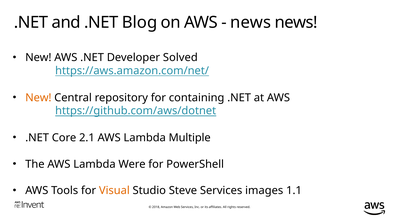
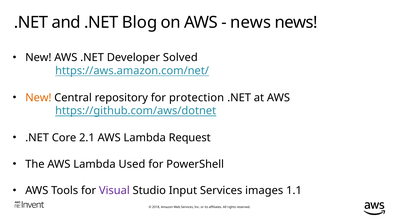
containing: containing -> protection (197, 98)
Multiple: Multiple -> Request (190, 138)
Were: Were -> Used (132, 164)
Visual colour: orange -> purple (114, 191)
Steve: Steve -> Input (183, 191)
